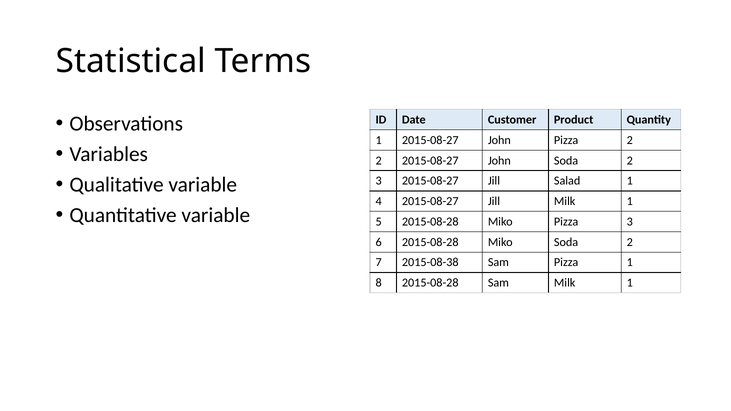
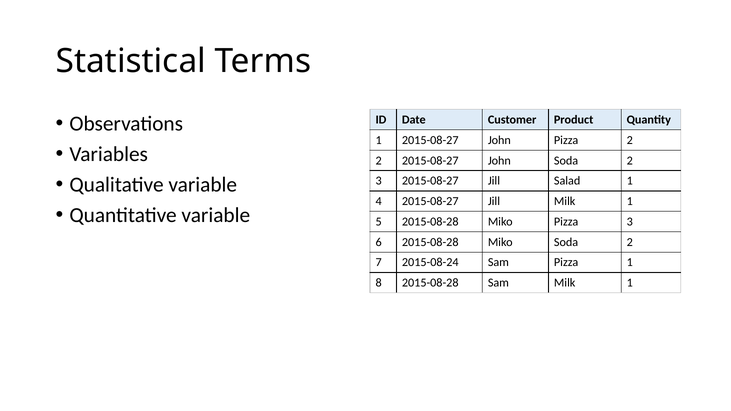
2015-08-38: 2015-08-38 -> 2015-08-24 (430, 263)
